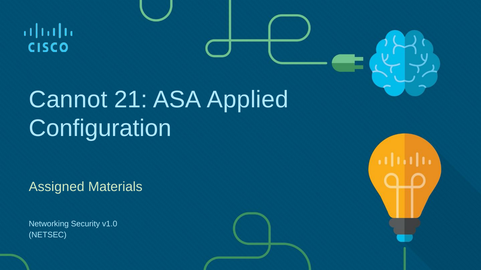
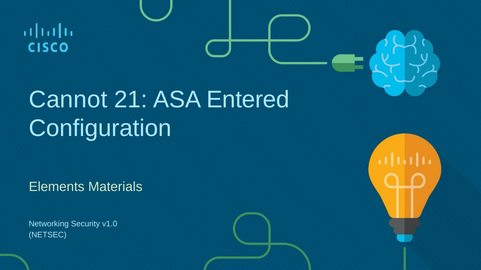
Applied: Applied -> Entered (248, 100)
Assigned: Assigned -> Elements (57, 187)
